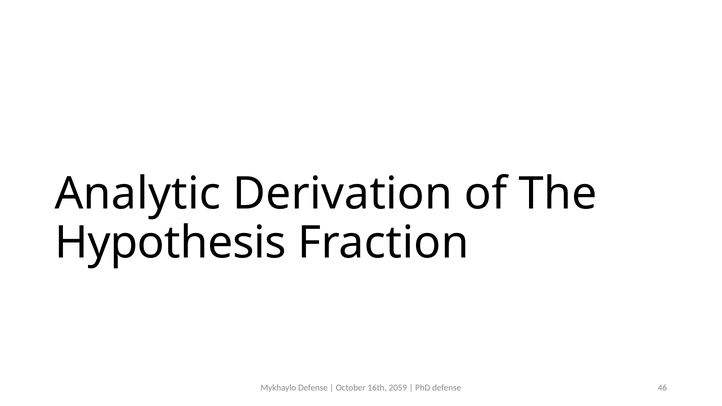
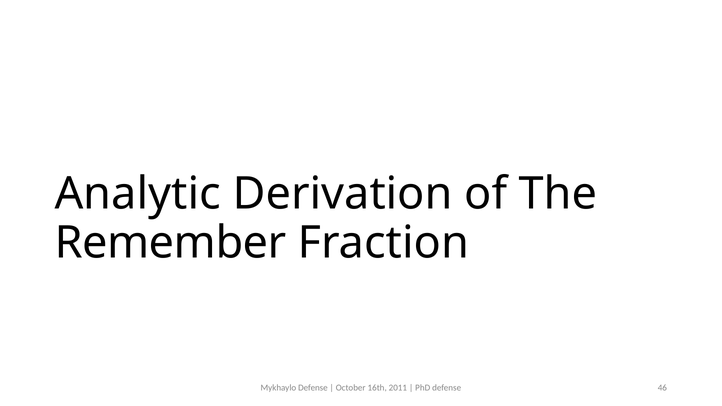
Hypothesis: Hypothesis -> Remember (171, 243)
2059: 2059 -> 2011 (398, 388)
